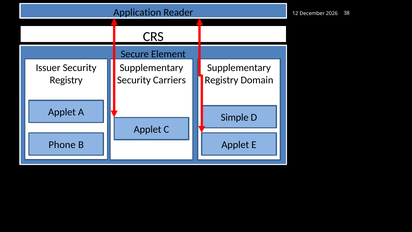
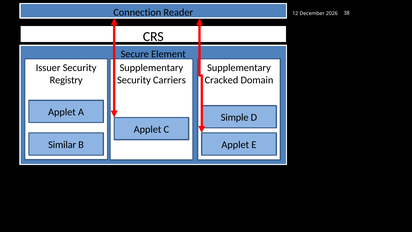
Application: Application -> Connection (137, 12)
Registry: Registry -> Cracked (221, 80)
Phone: Phone -> Similar (62, 145)
